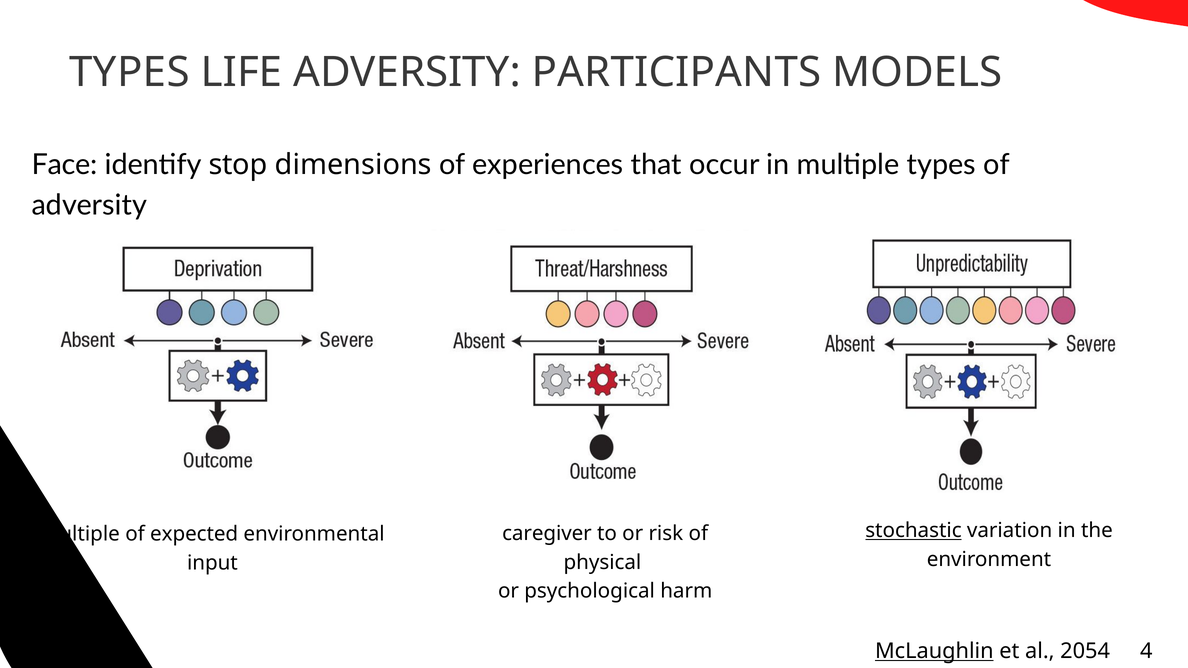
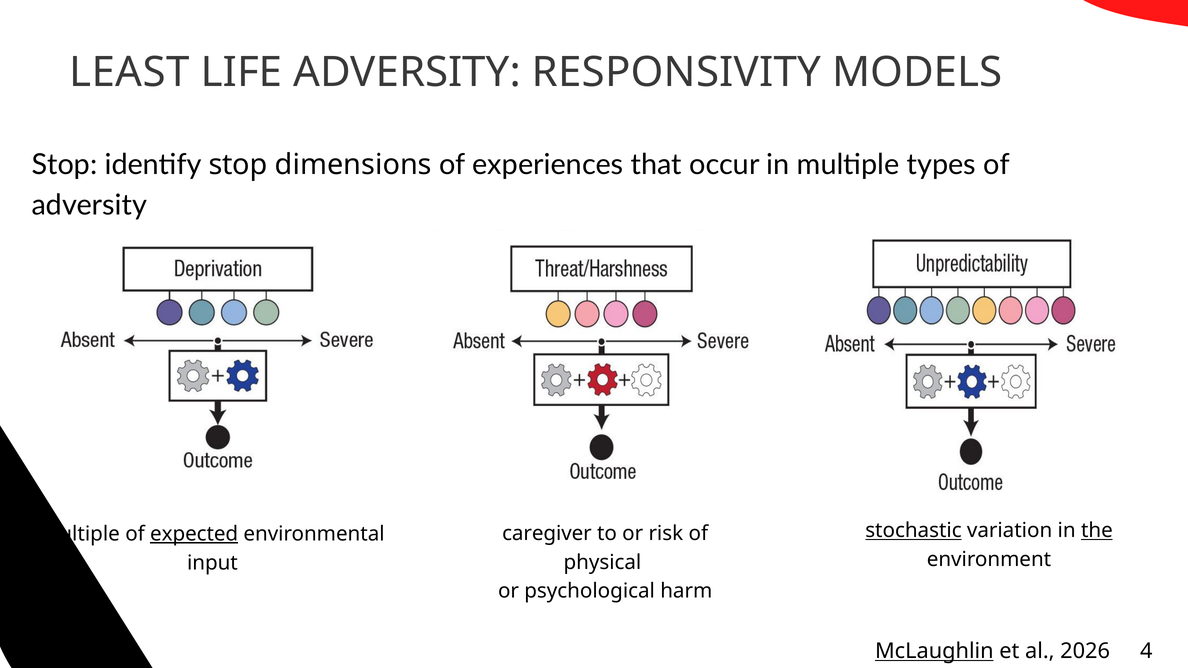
TYPES: TYPES -> LEAST (129, 73)
PARTICIPANTS: PARTICIPANTS -> RESPONSIVITY (677, 73)
Face: Face -> Stop (64, 165)
the underline: none -> present (1097, 531)
expected underline: none -> present (194, 534)
2054: 2054 -> 2026 (1085, 651)
